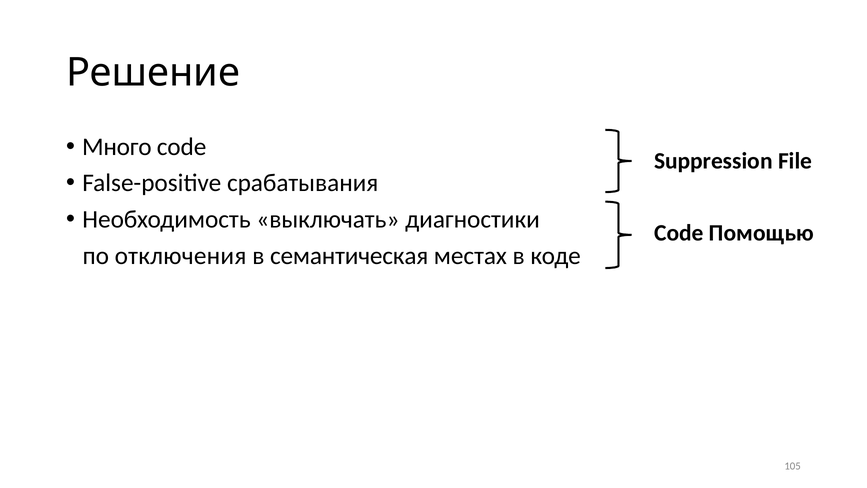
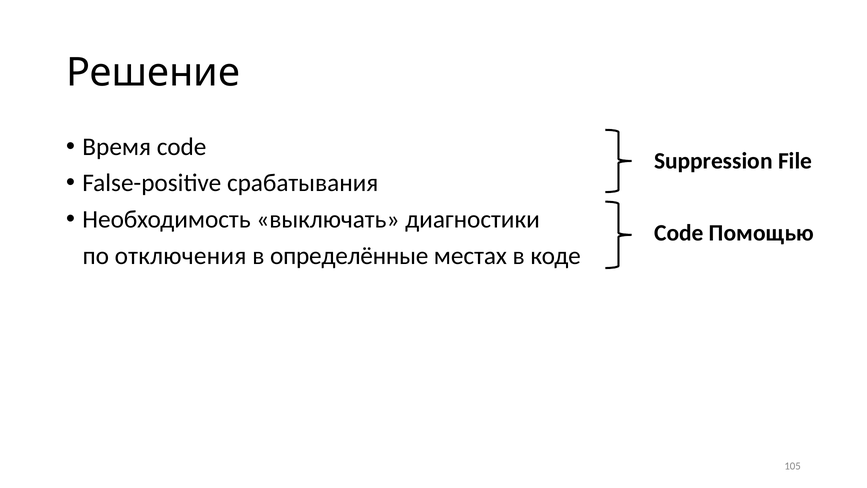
Много: Много -> Время (117, 147)
семантическая: семантическая -> определённые (349, 256)
